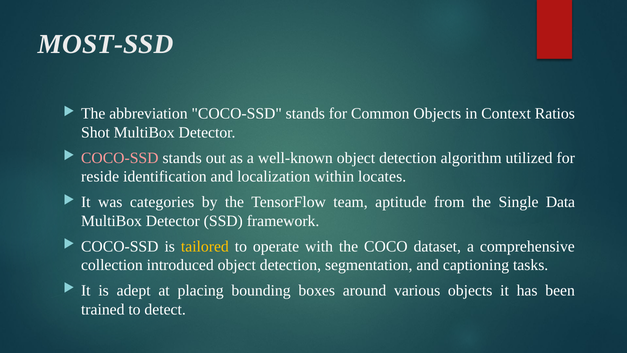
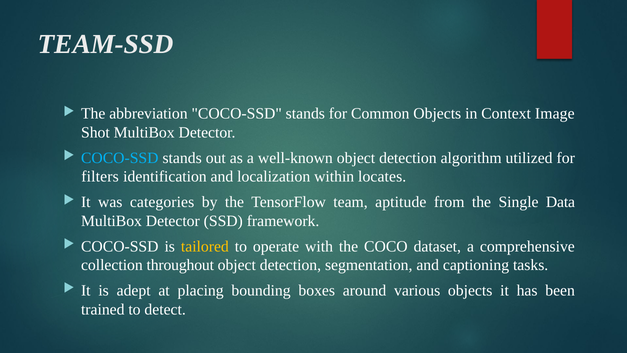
MOST-SSD: MOST-SSD -> TEAM-SSD (106, 44)
Ratios: Ratios -> Image (555, 114)
COCO-SSD colour: pink -> light blue (120, 158)
reside: reside -> filters (100, 177)
introduced: introduced -> throughout (180, 265)
